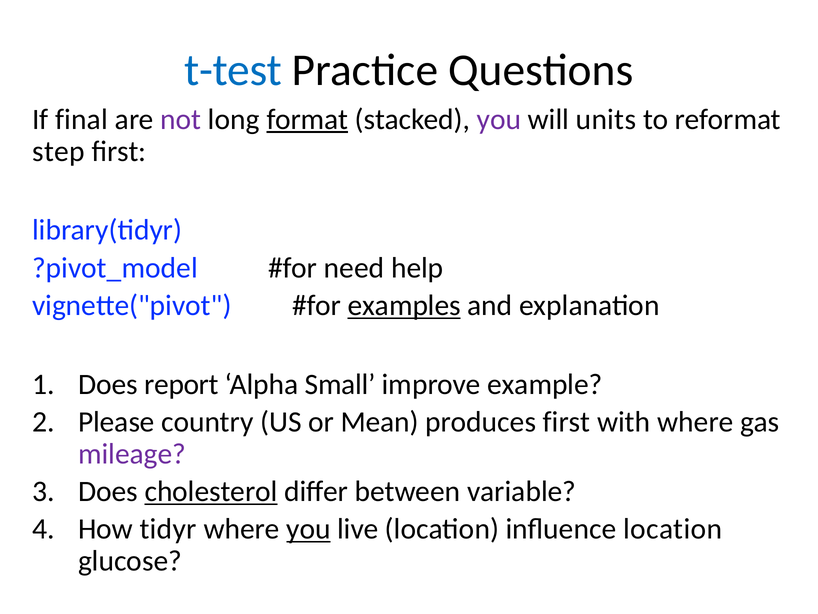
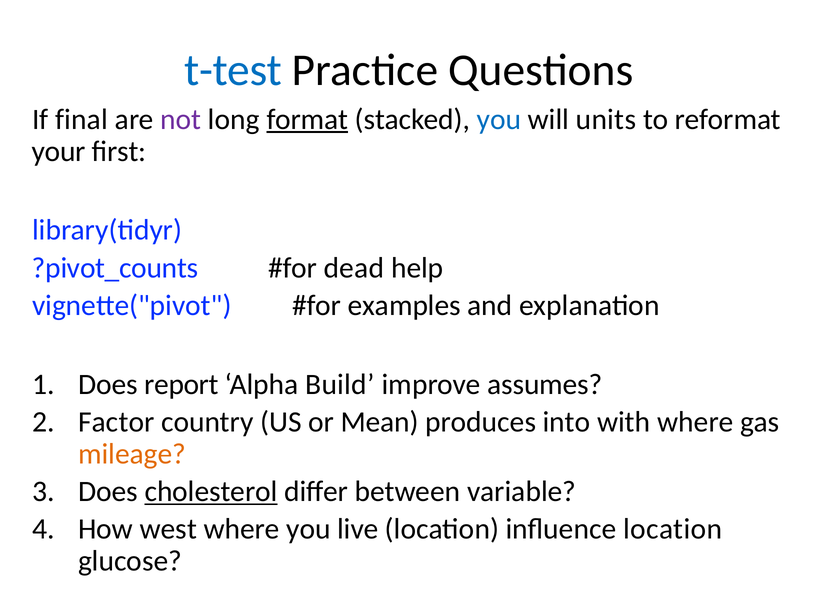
you colour: purple -> blue (499, 119)
step: step -> your (59, 151)
?pivot_model: ?pivot_model -> ?pivot_counts (115, 268)
need: need -> dead (354, 268)
examples underline: present -> none (404, 305)
Small: Small -> Build (340, 384)
example: example -> assumes (545, 384)
Please: Please -> Factor (116, 422)
produces first: first -> into (567, 422)
mileage colour: purple -> orange (132, 453)
tidyr: tidyr -> west (168, 529)
you underline: present -> none (308, 529)
